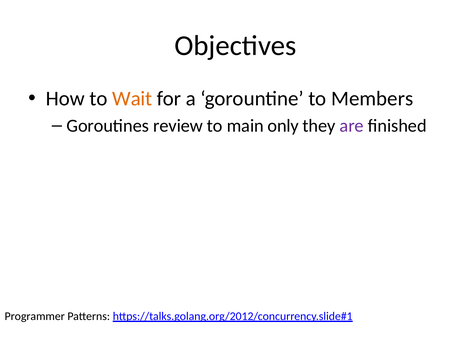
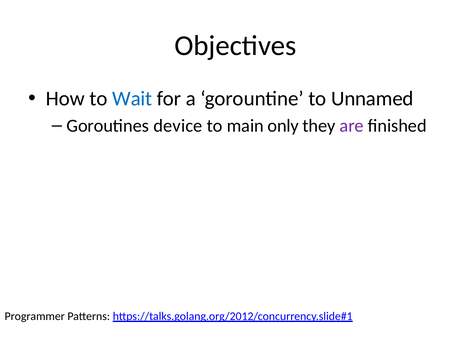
Wait colour: orange -> blue (132, 99)
Members: Members -> Unnamed (372, 99)
review: review -> device (178, 126)
